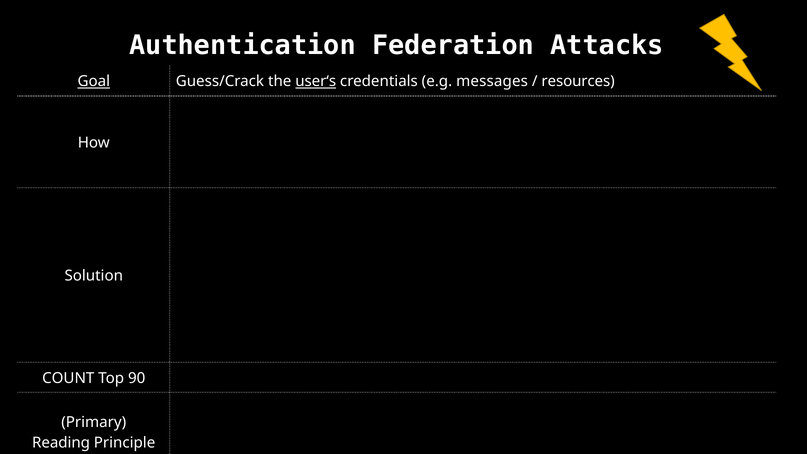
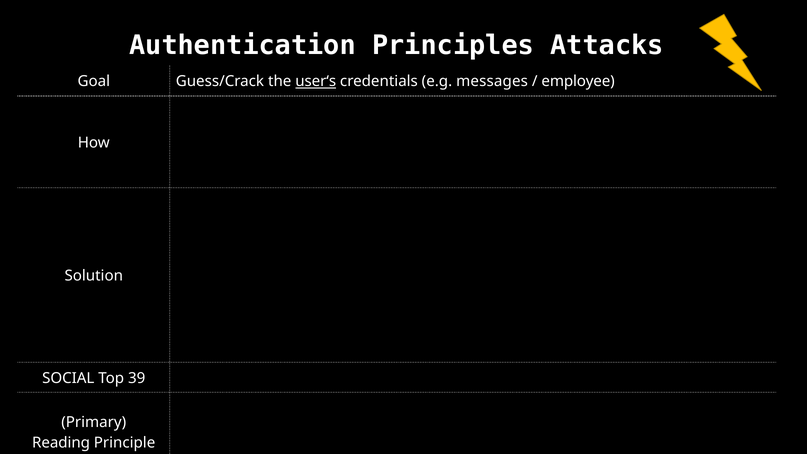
Federation: Federation -> Principles (453, 45)
Goal underline: present -> none (94, 81)
resources: resources -> employee (578, 81)
COUNT: COUNT -> SOCIAL (68, 378)
90: 90 -> 39 (137, 378)
